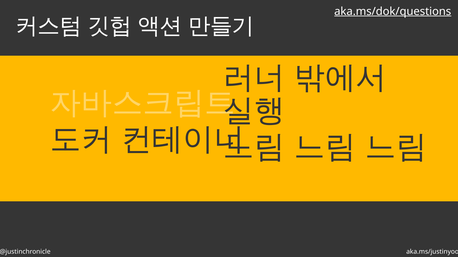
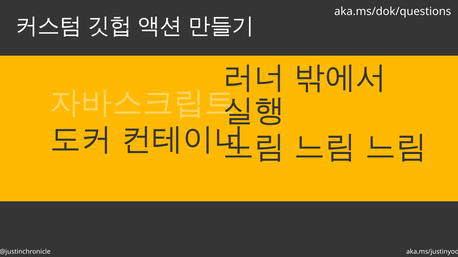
aka.ms/dok/questions underline: present -> none (393, 11)
